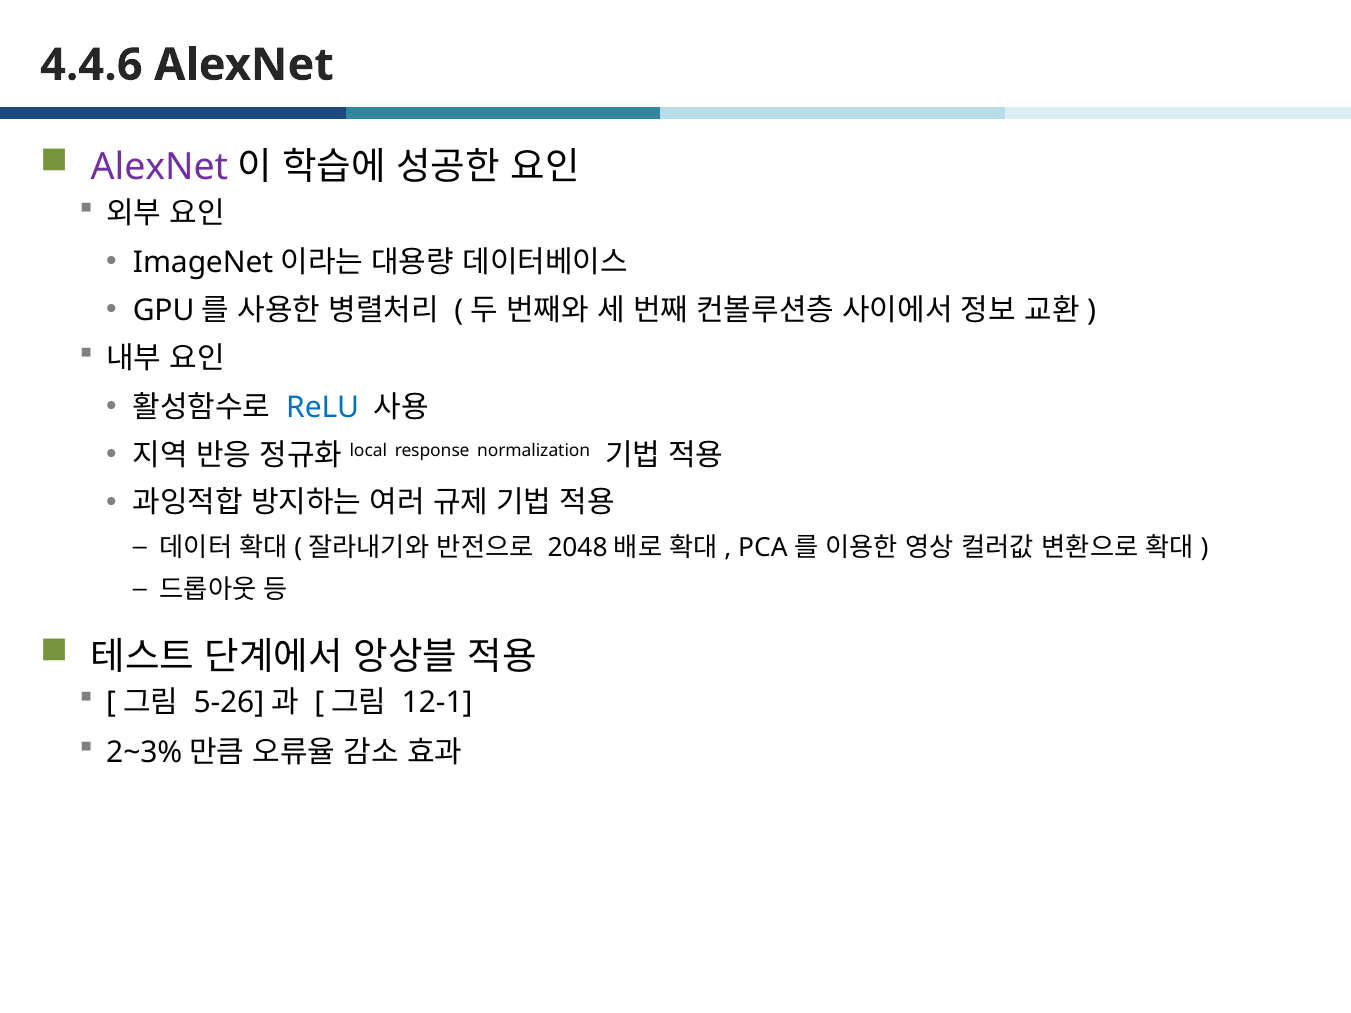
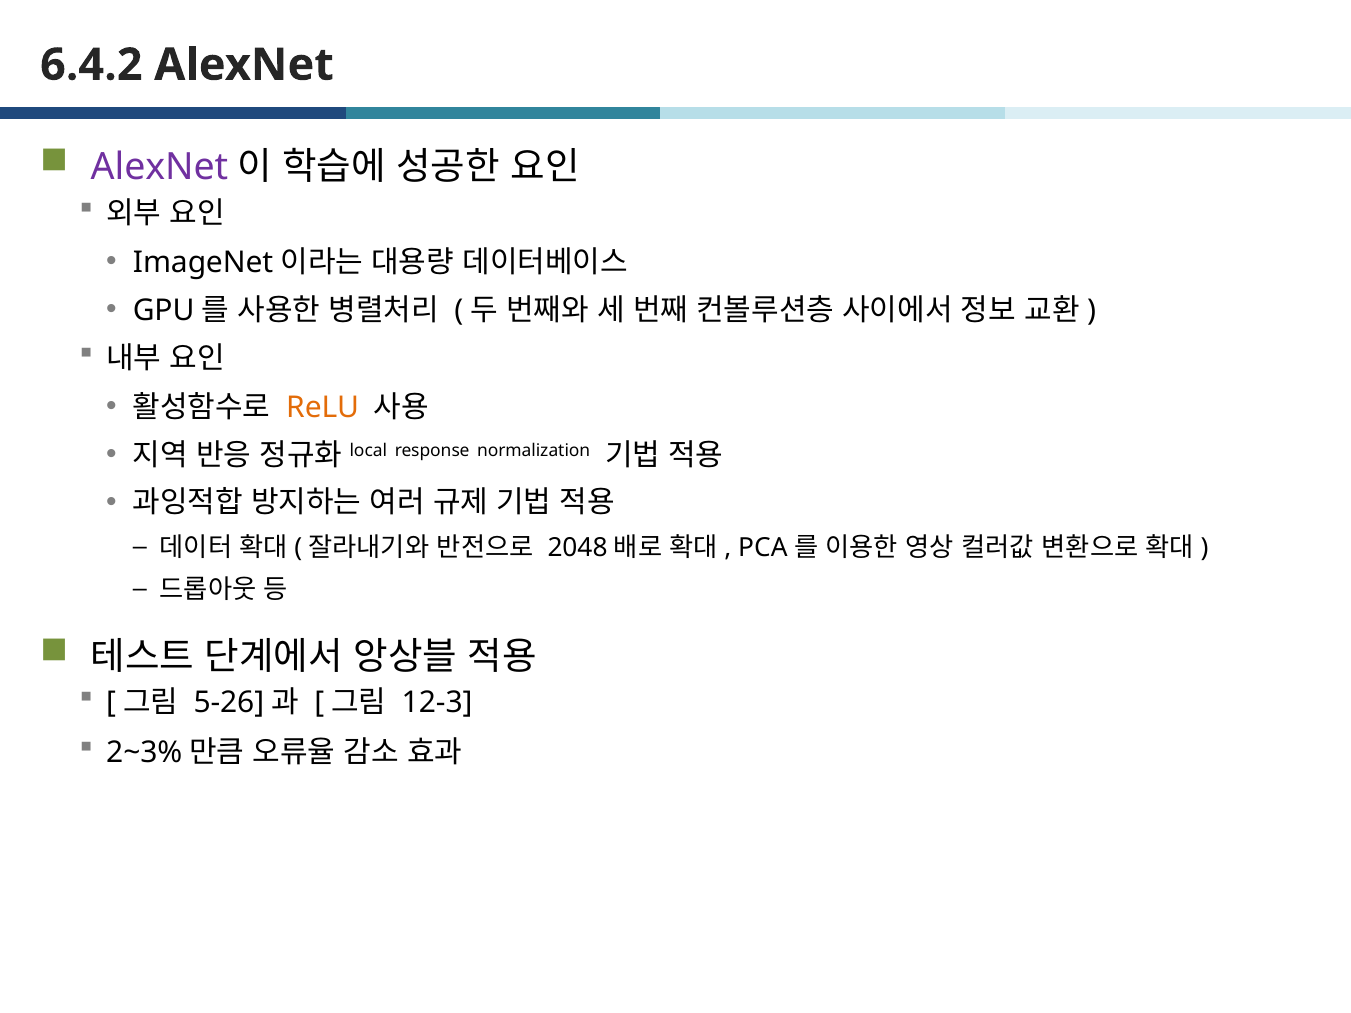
4.4.6: 4.4.6 -> 6.4.2 (91, 65)
ReLU colour: blue -> orange (323, 408)
12-1: 12-1 -> 12-3 (437, 703)
